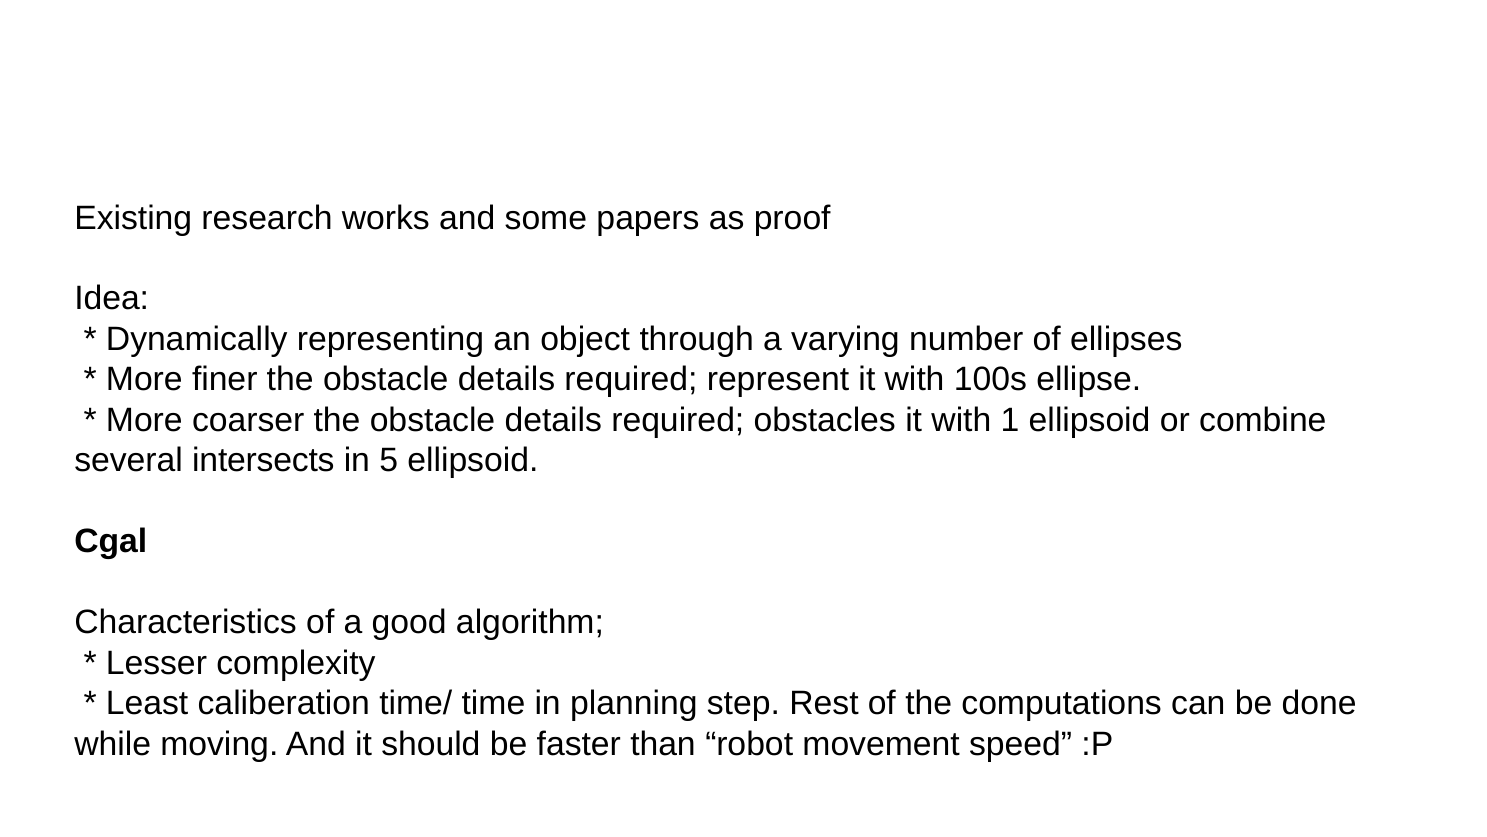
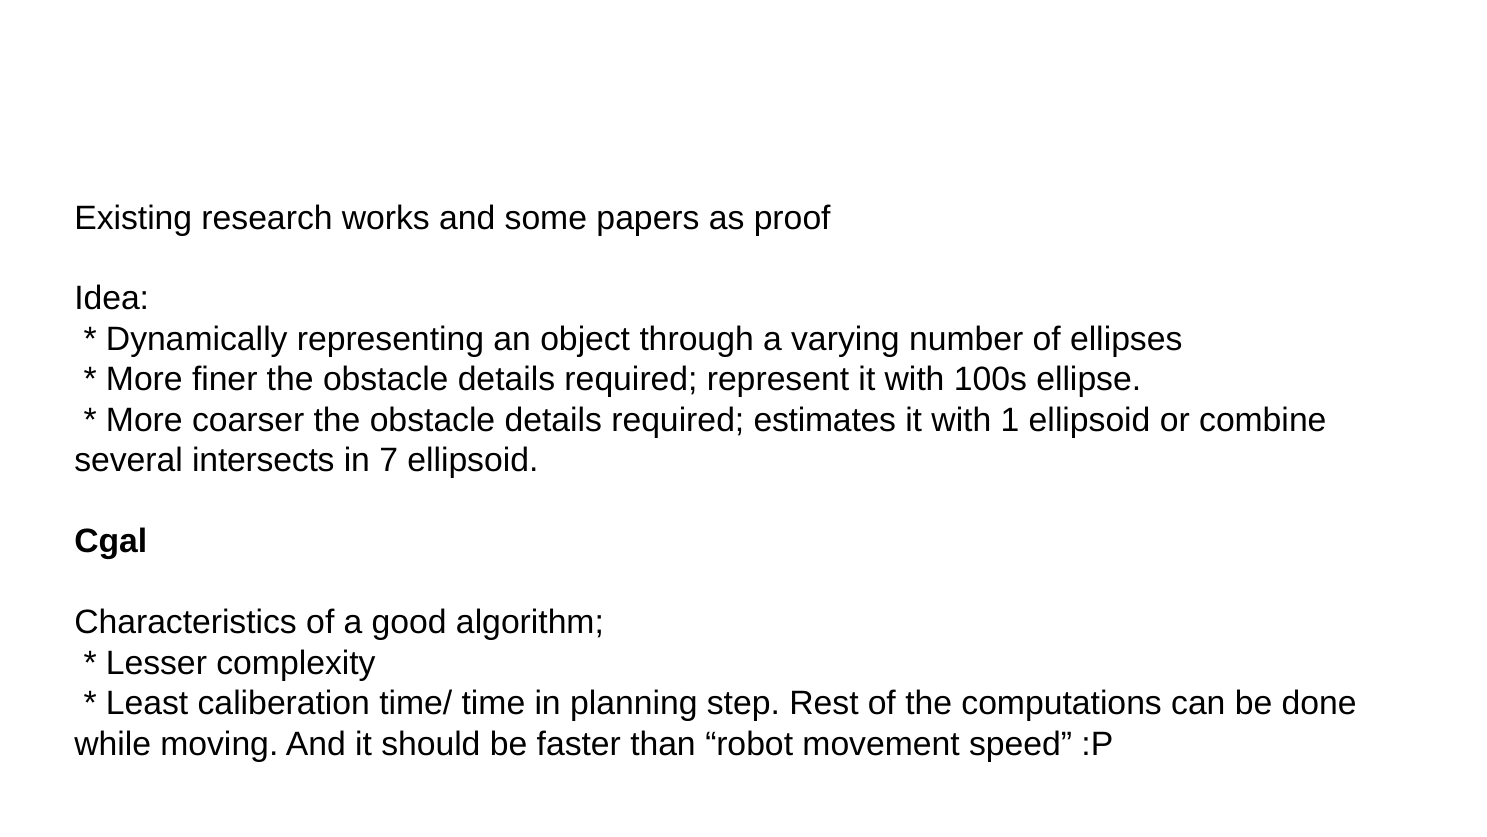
obstacles: obstacles -> estimates (825, 420)
5: 5 -> 7 (389, 461)
